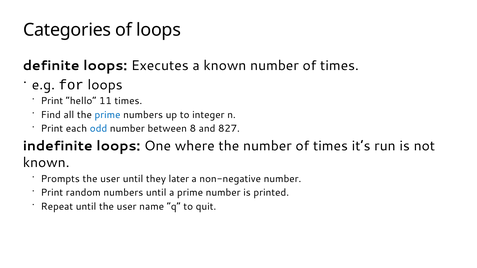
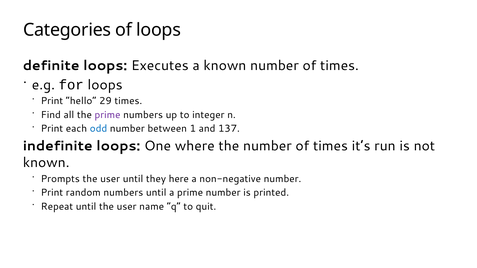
11: 11 -> 29 (105, 101)
prime colour: blue -> purple (108, 115)
8: 8 -> 1 (193, 129)
827: 827 -> 137 (229, 129)
later: later -> here (179, 179)
